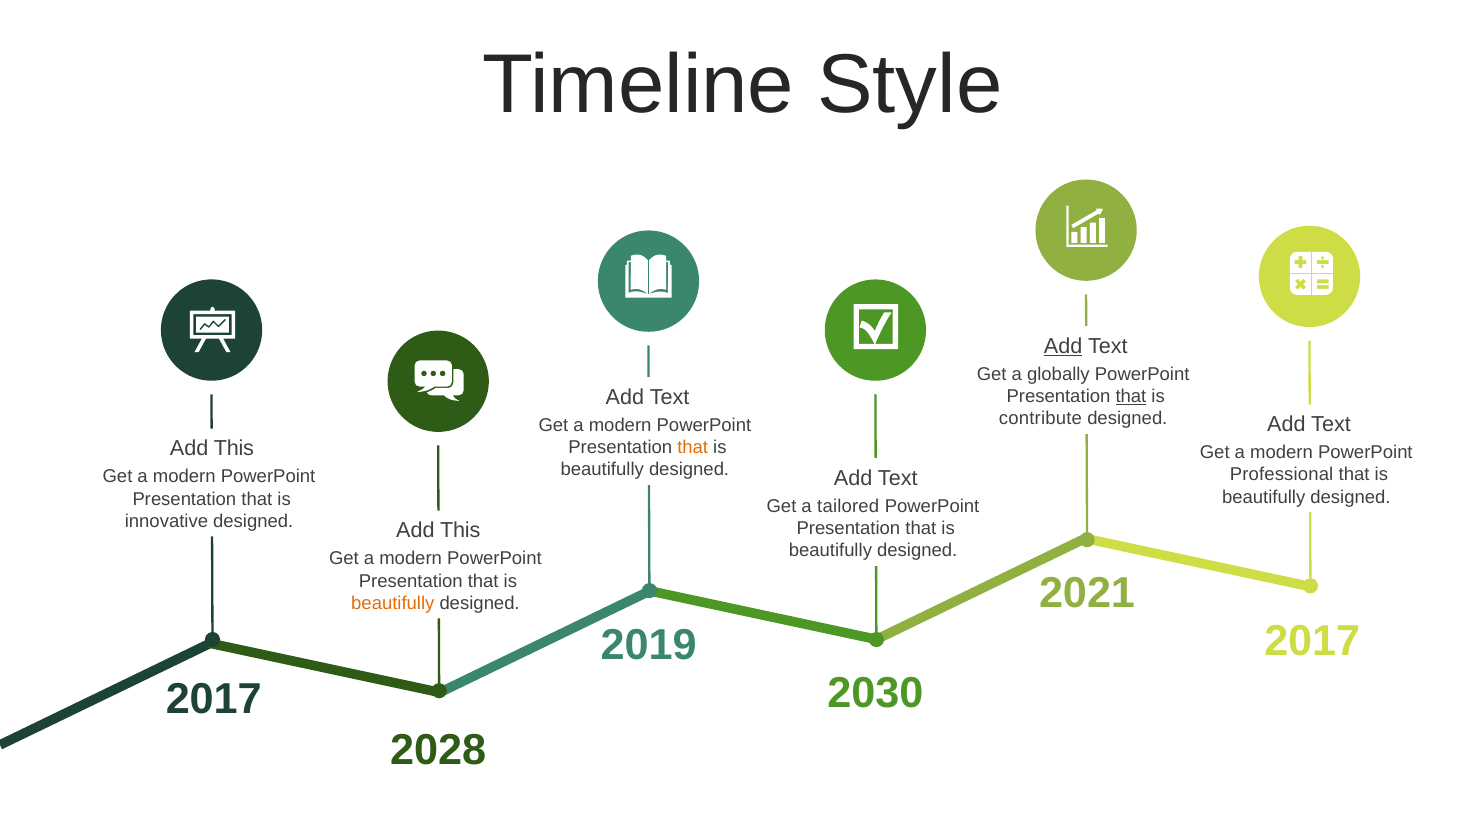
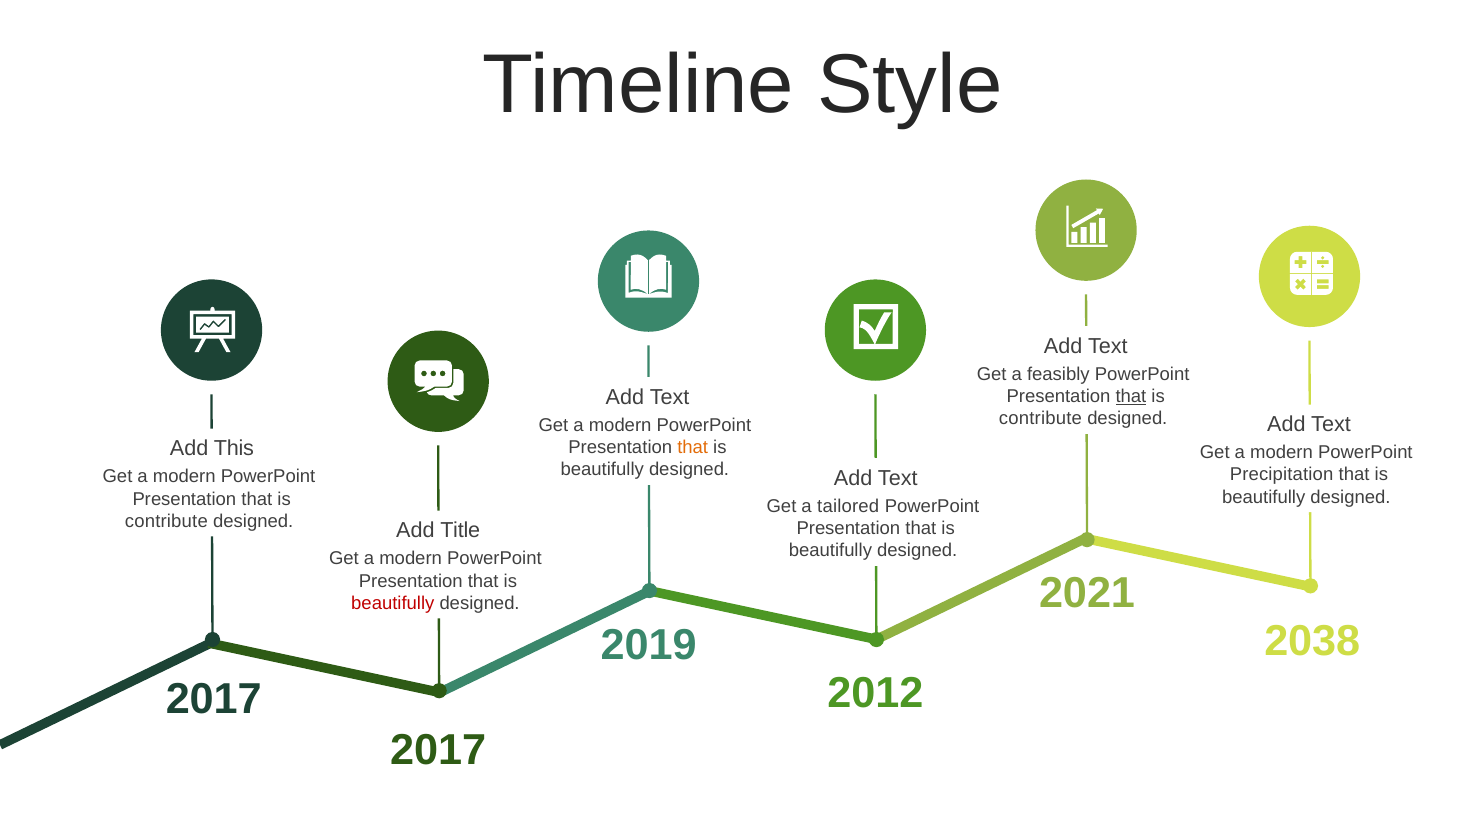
Add underline: present -> none (1063, 346)
globally: globally -> feasibly (1058, 374)
Professional: Professional -> Precipitation (1282, 475)
innovative: innovative -> contribute (166, 521)
This: This -> Title (460, 530)
beautifully colour: orange -> red (393, 603)
2017: 2017 -> 2038 (1312, 641)
2030: 2030 -> 2012 (875, 693)
2028: 2028 -> 2017 (438, 750)
